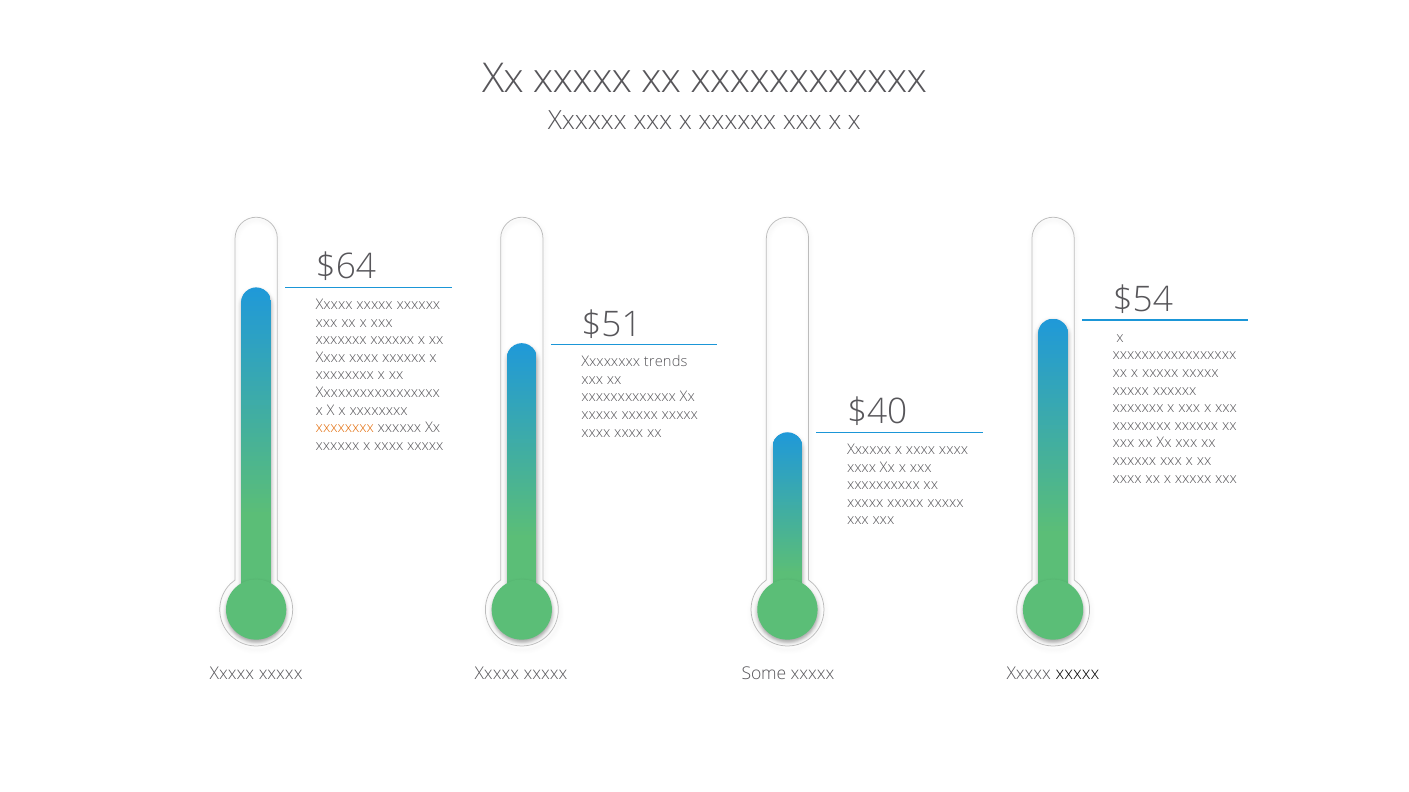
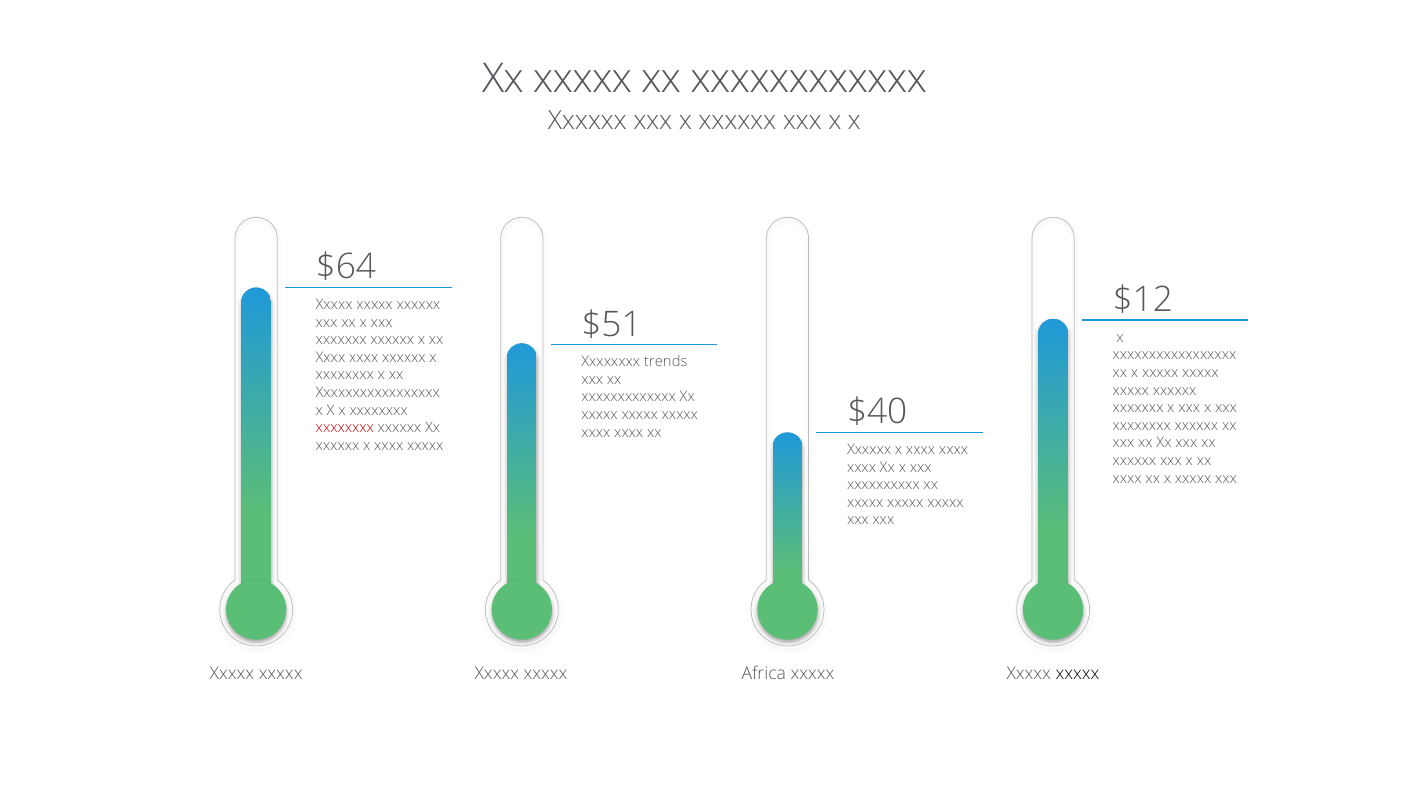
$54: $54 -> $12 (1143, 300)
xxxxxxxx colour: orange -> red (345, 428)
Some: Some -> Africa (764, 674)
